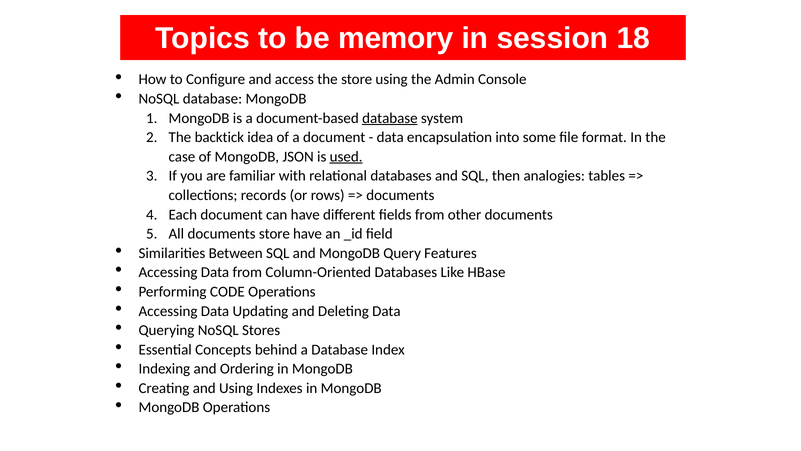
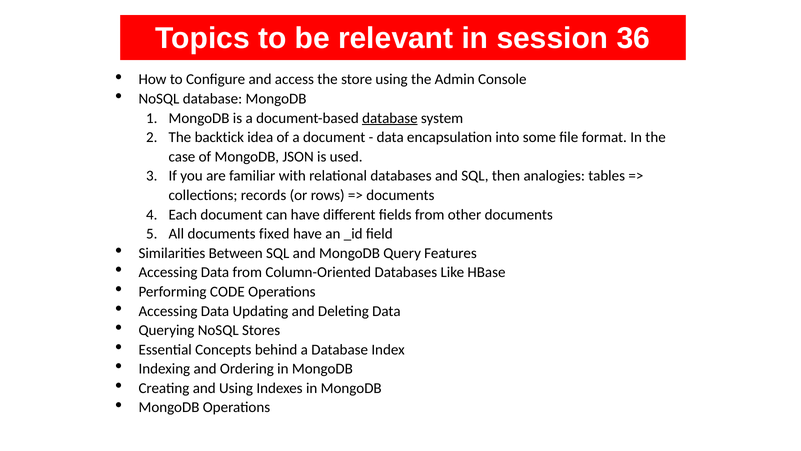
memory: memory -> relevant (396, 38)
18: 18 -> 36 (633, 38)
used underline: present -> none (346, 157)
documents store: store -> fixed (274, 234)
